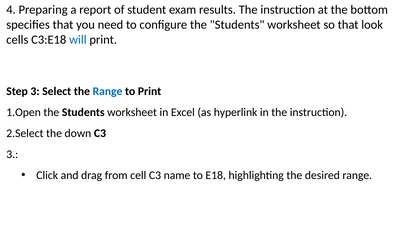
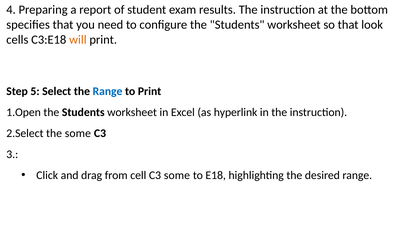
will colour: blue -> orange (78, 40)
Step 3: 3 -> 5 (35, 91)
the down: down -> some (78, 133)
C3 name: name -> some (177, 175)
